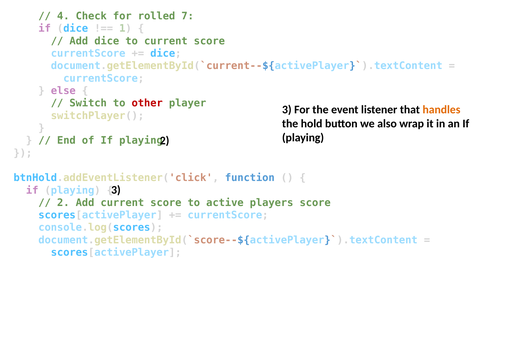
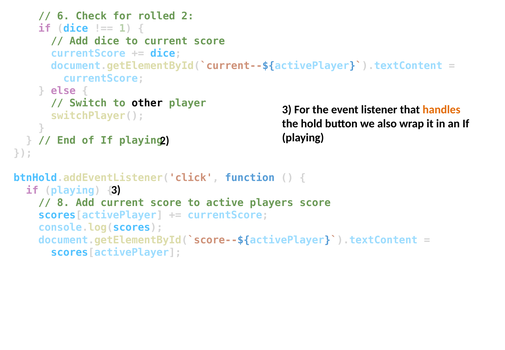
4: 4 -> 6 (63, 16)
rolled 7: 7 -> 2 (188, 16)
other colour: red -> black (147, 103)
2: 2 -> 8 (63, 202)
